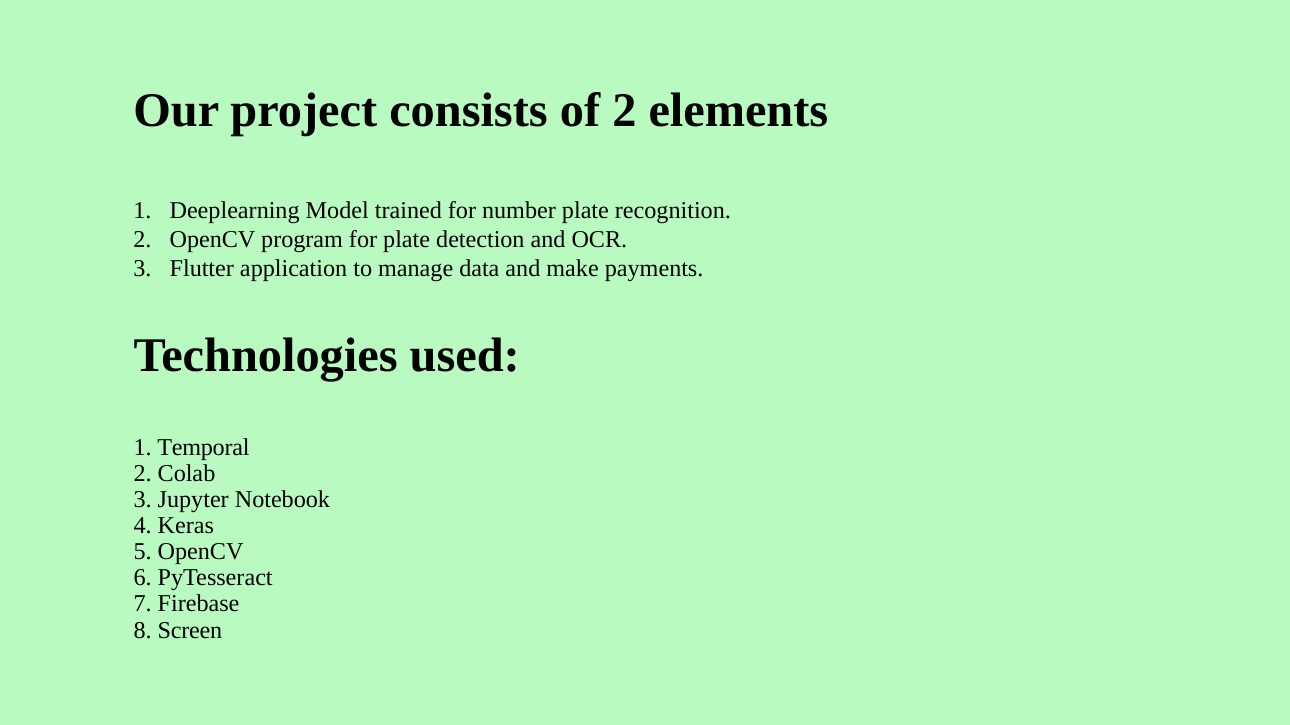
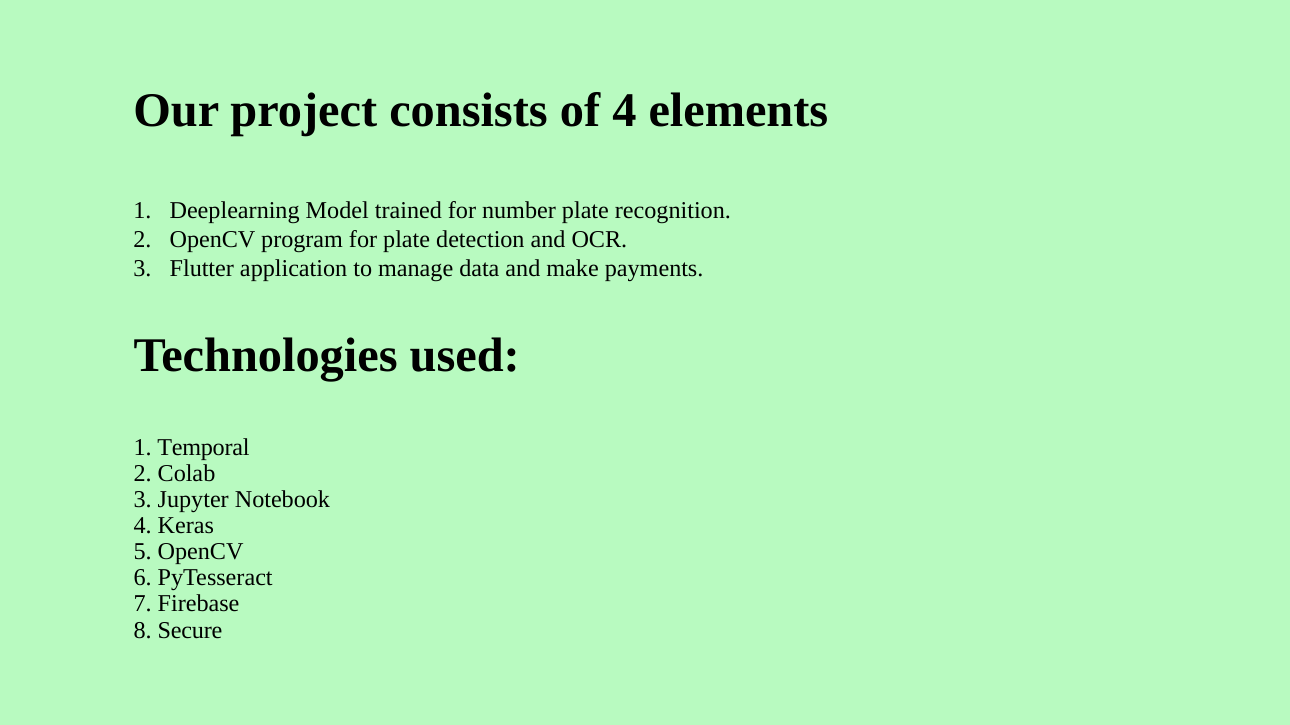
of 2: 2 -> 4 (624, 110)
Screen: Screen -> Secure (190, 631)
